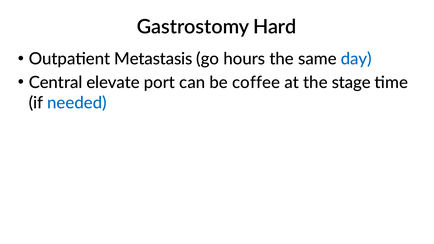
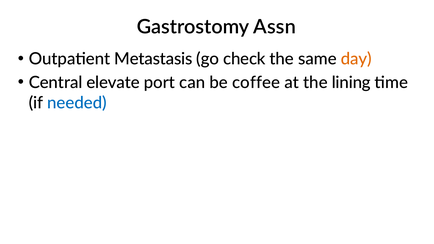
Hard: Hard -> Assn (275, 27)
hours: hours -> check (244, 59)
day colour: blue -> orange (356, 59)
stage: stage -> lining (351, 83)
